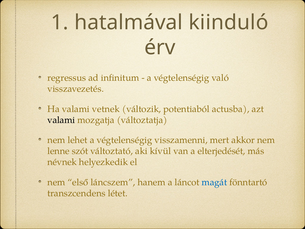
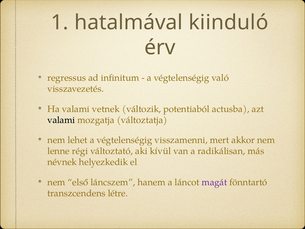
szót: szót -> régi (80, 151)
elterjedését: elterjedését -> radikálisan (221, 151)
magát colour: blue -> purple (214, 182)
létet: létet -> létre (118, 193)
